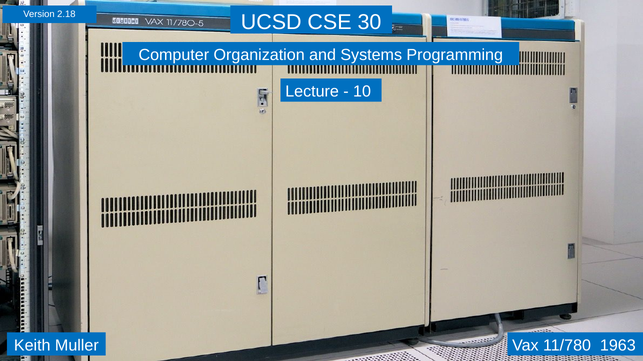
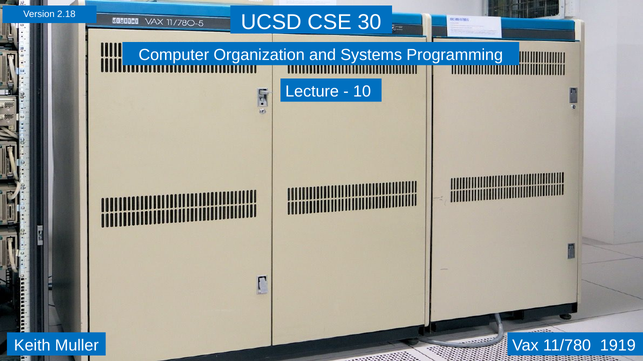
1963: 1963 -> 1919 (618, 346)
